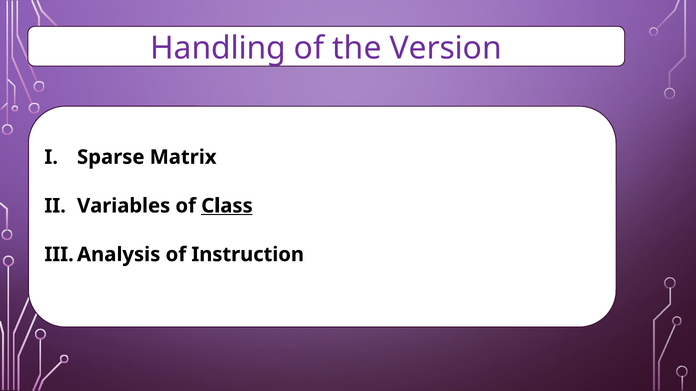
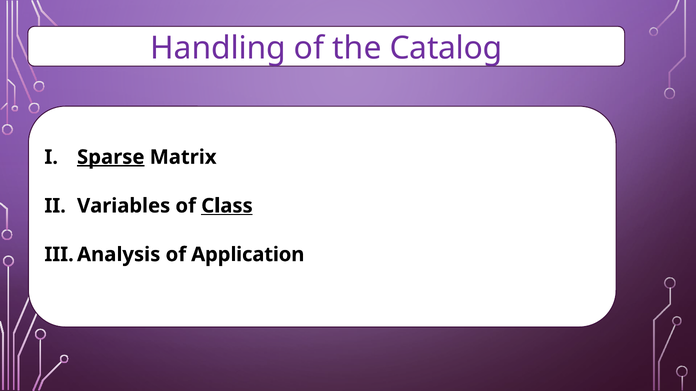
Version: Version -> Catalog (446, 49)
Sparse underline: none -> present (111, 157)
Instruction: Instruction -> Application (248, 255)
